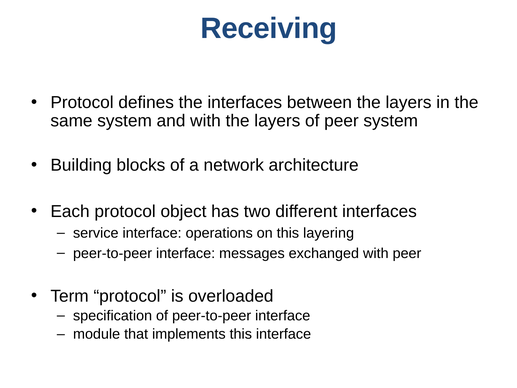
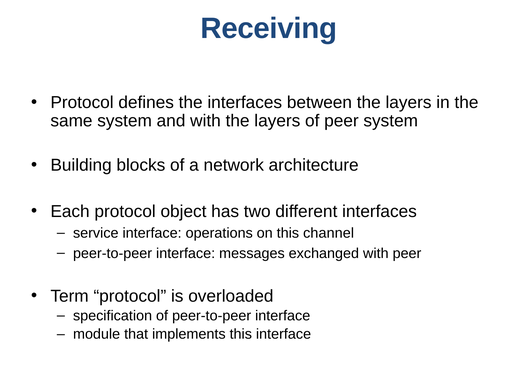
layering: layering -> channel (329, 233)
